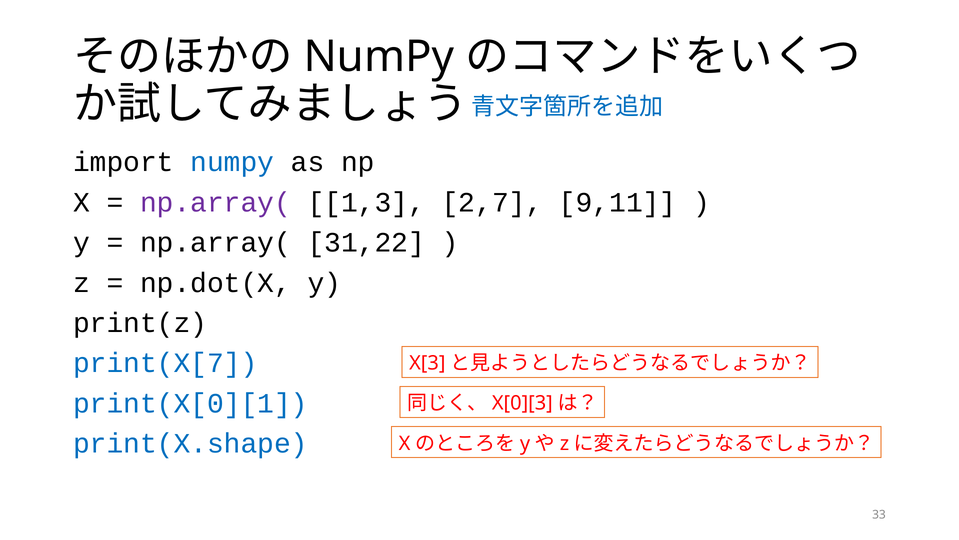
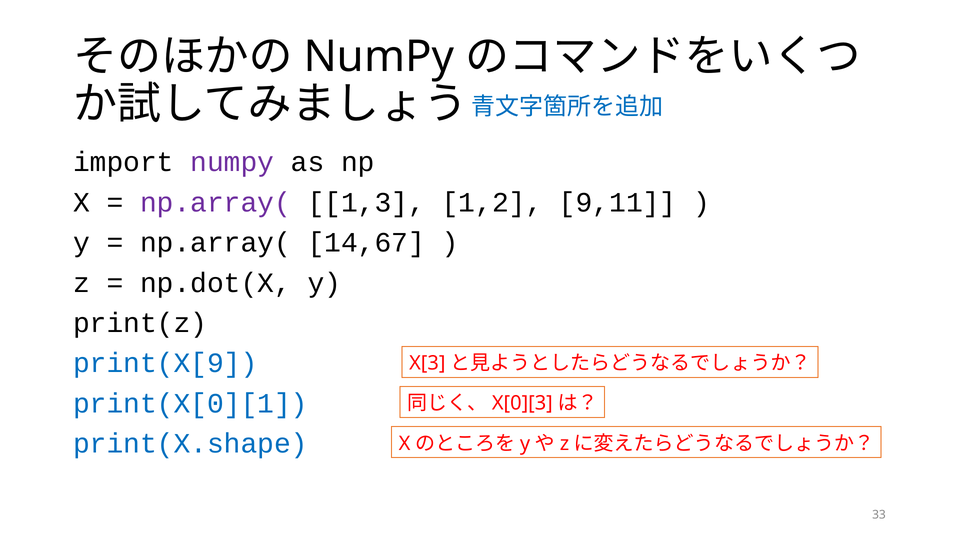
numpy colour: blue -> purple (232, 162)
2,7: 2,7 -> 1,2 (492, 202)
31,22: 31,22 -> 14,67 (366, 242)
print(X[7: print(X[7 -> print(X[9 (165, 363)
